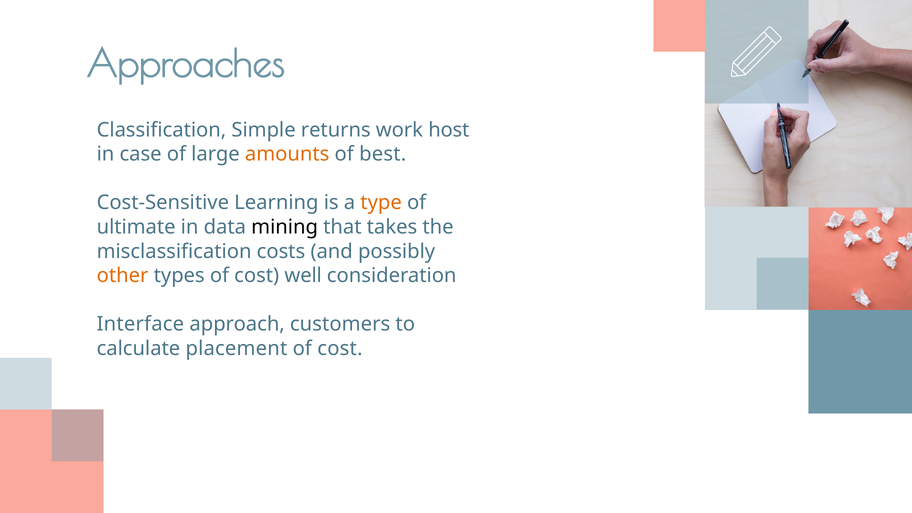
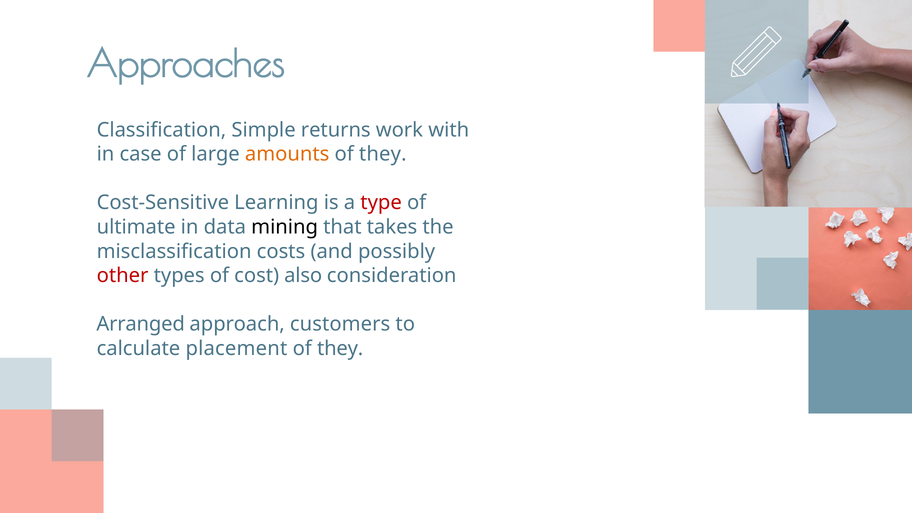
host: host -> with (449, 130)
best: best -> they (383, 154)
type colour: orange -> red (381, 203)
other colour: orange -> red (123, 276)
well: well -> also (303, 276)
Interface: Interface -> Arranged (141, 324)
cost: cost -> they (340, 349)
